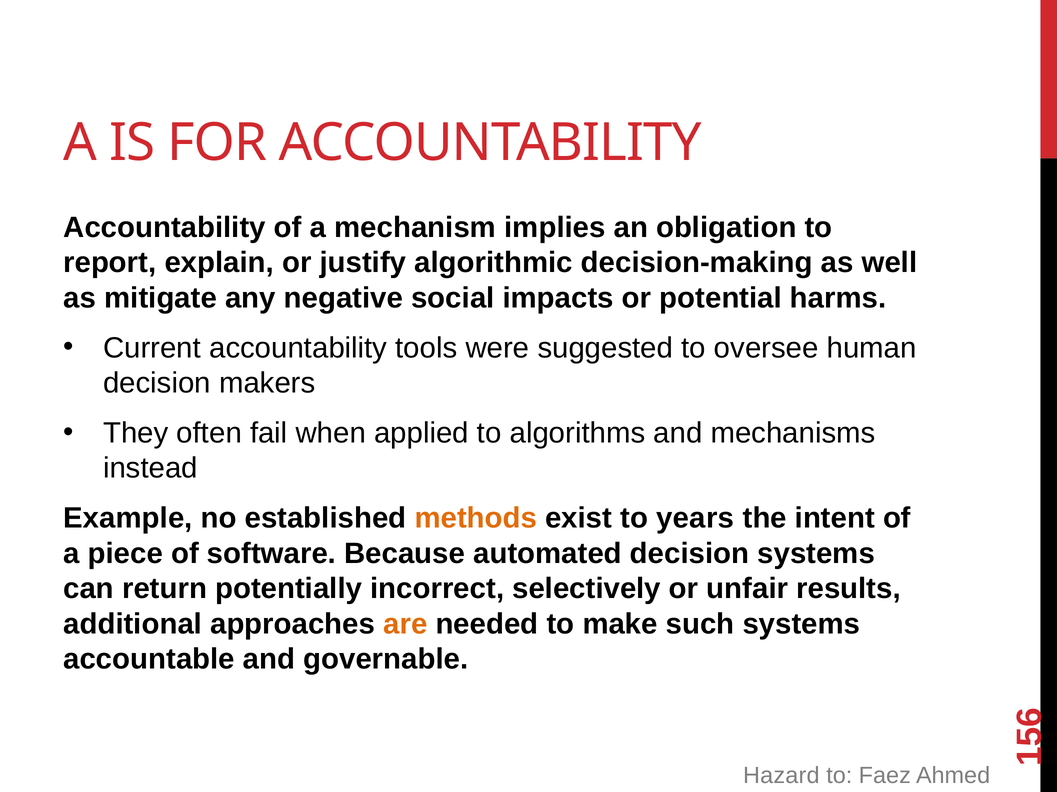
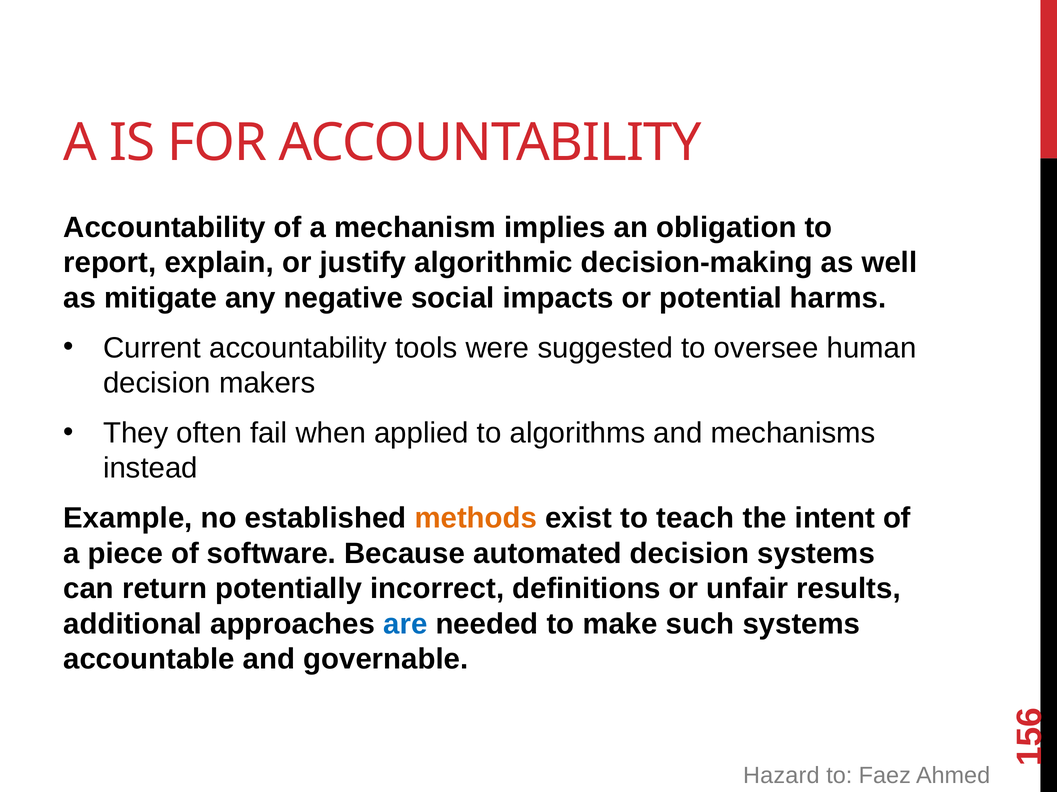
years: years -> teach (695, 519)
selectively: selectively -> definitions (587, 589)
are colour: orange -> blue (405, 625)
